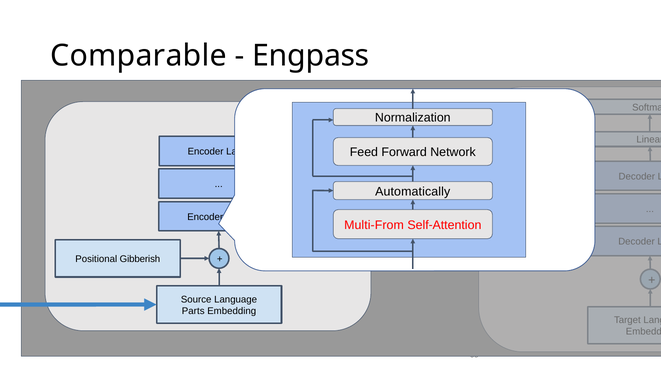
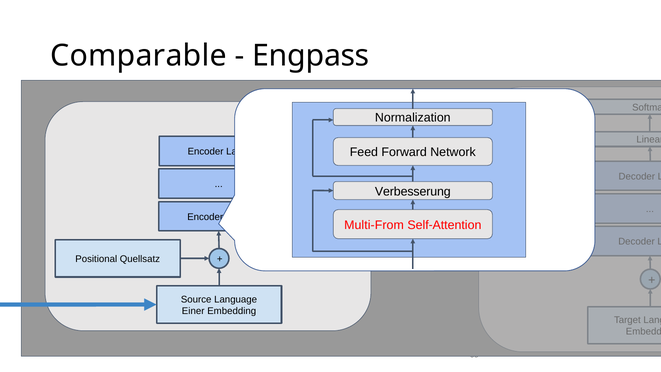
Automatically: Automatically -> Verbesserung (413, 191)
Gibberish: Gibberish -> Quellsatz (140, 259)
Parts: Parts -> Einer (193, 311)
